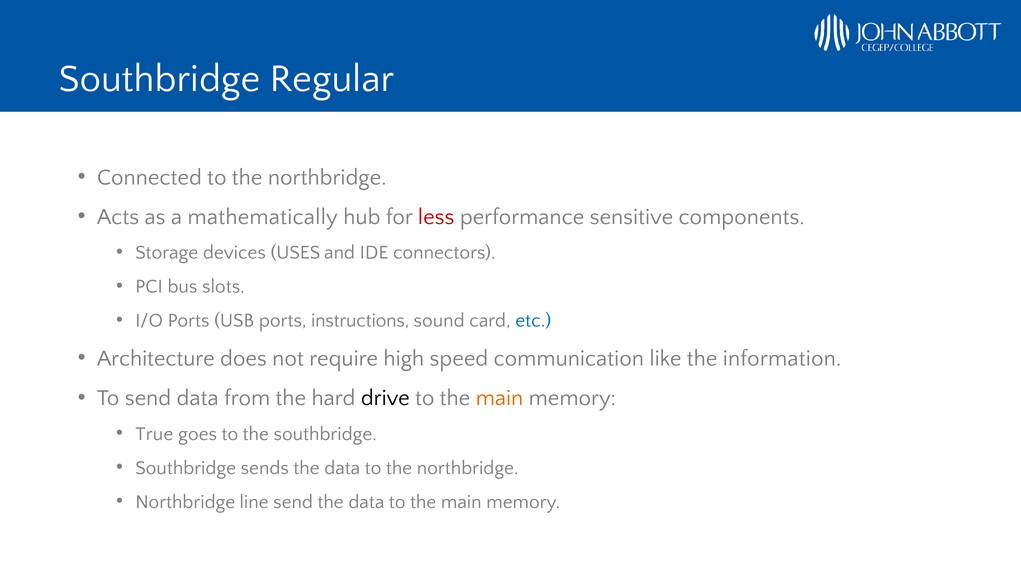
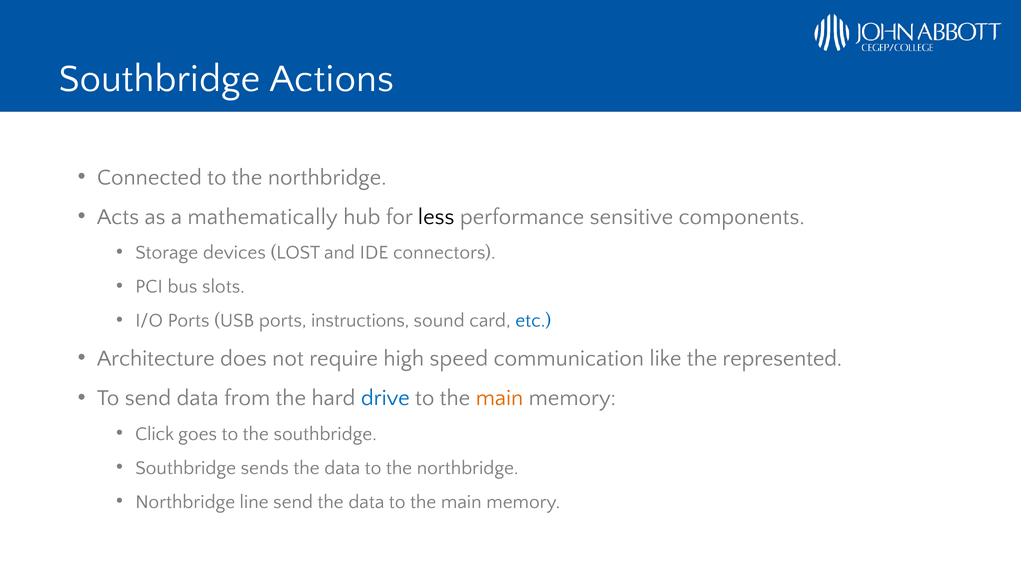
Regular: Regular -> Actions (332, 79)
less colour: red -> black (436, 217)
USES: USES -> LOST (295, 252)
information: information -> represented (782, 358)
drive colour: black -> blue (385, 398)
True: True -> Click (155, 433)
